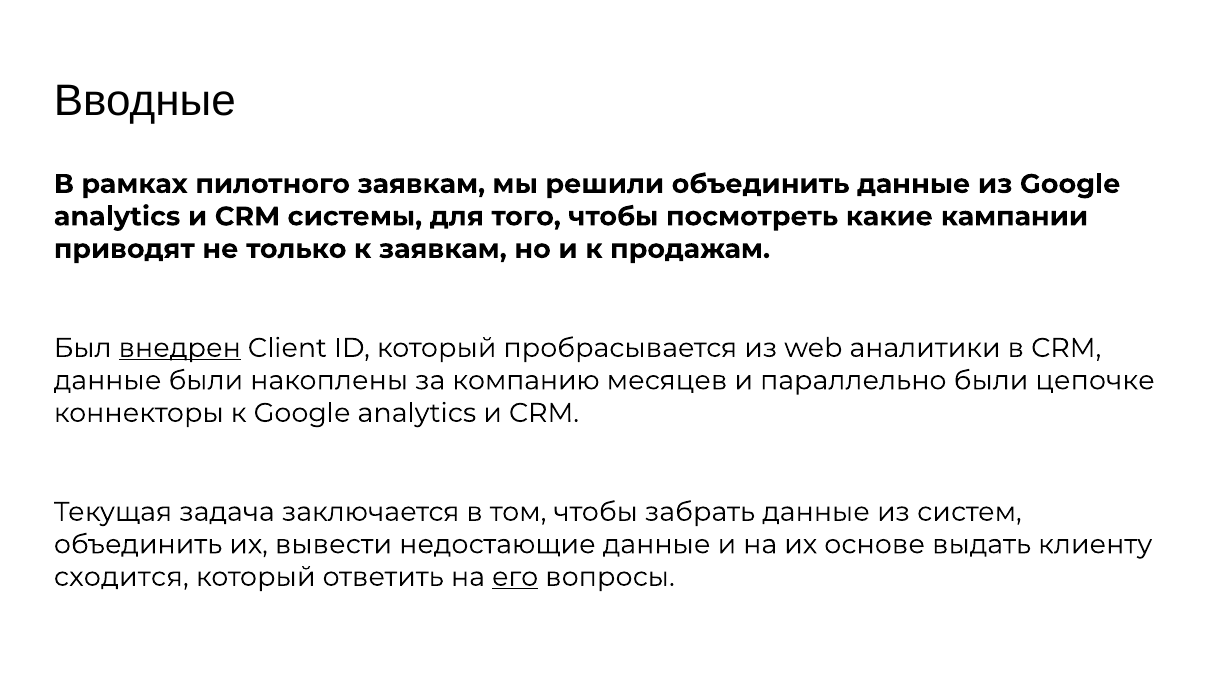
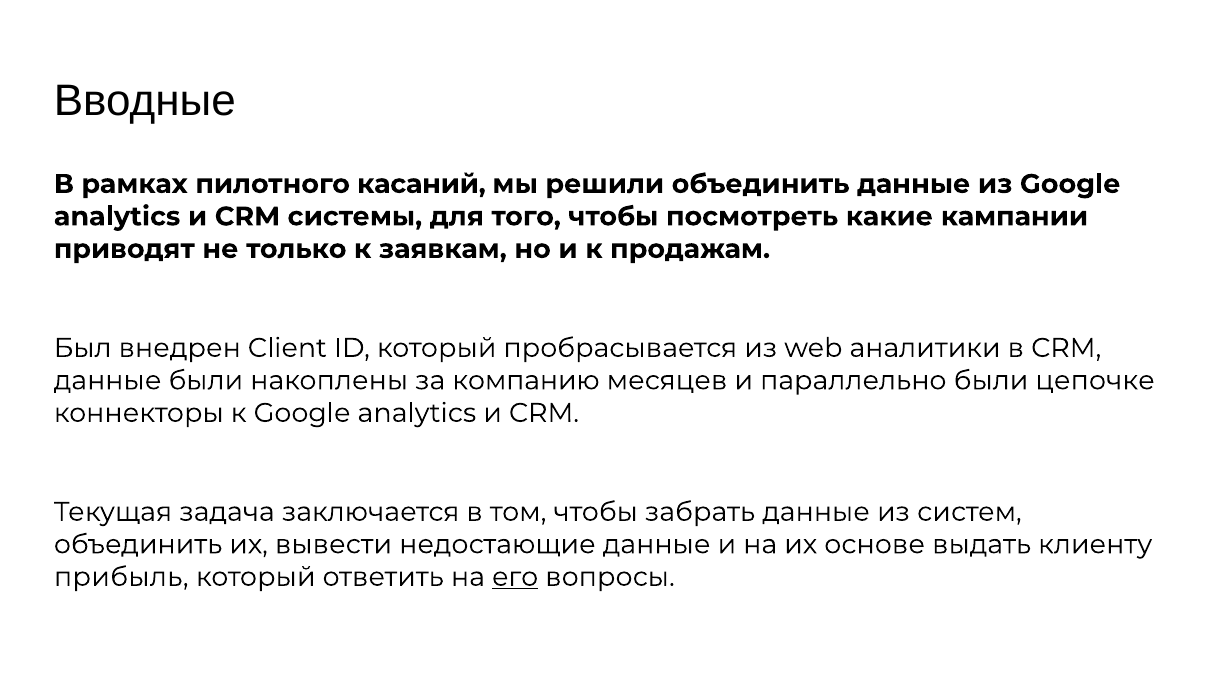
пилотного заявкам: заявкам -> касаний (421, 184)
внедрен underline: present -> none (180, 348)
сходится: сходится -> прибыль (121, 577)
